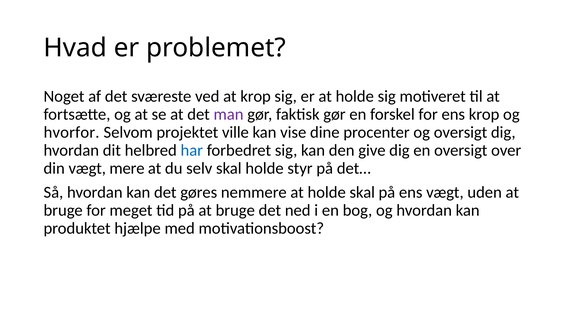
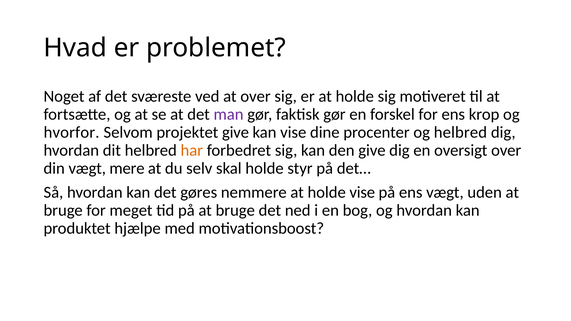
at krop: krop -> over (256, 97)
projektet ville: ville -> give (235, 133)
og oversigt: oversigt -> helbred (460, 133)
har colour: blue -> orange (192, 151)
holde skal: skal -> vise (362, 192)
